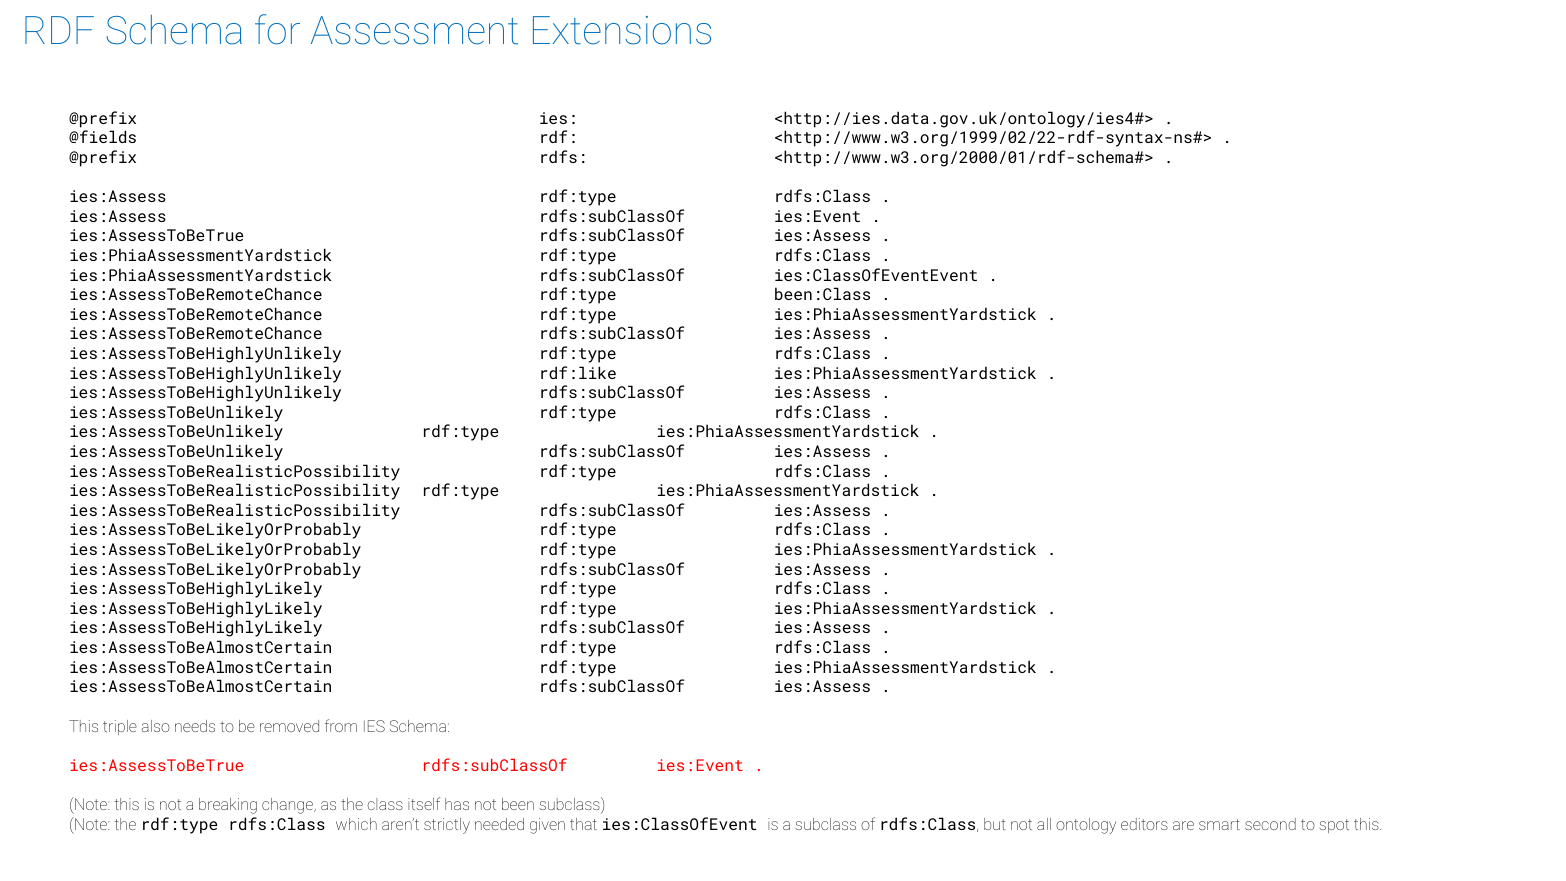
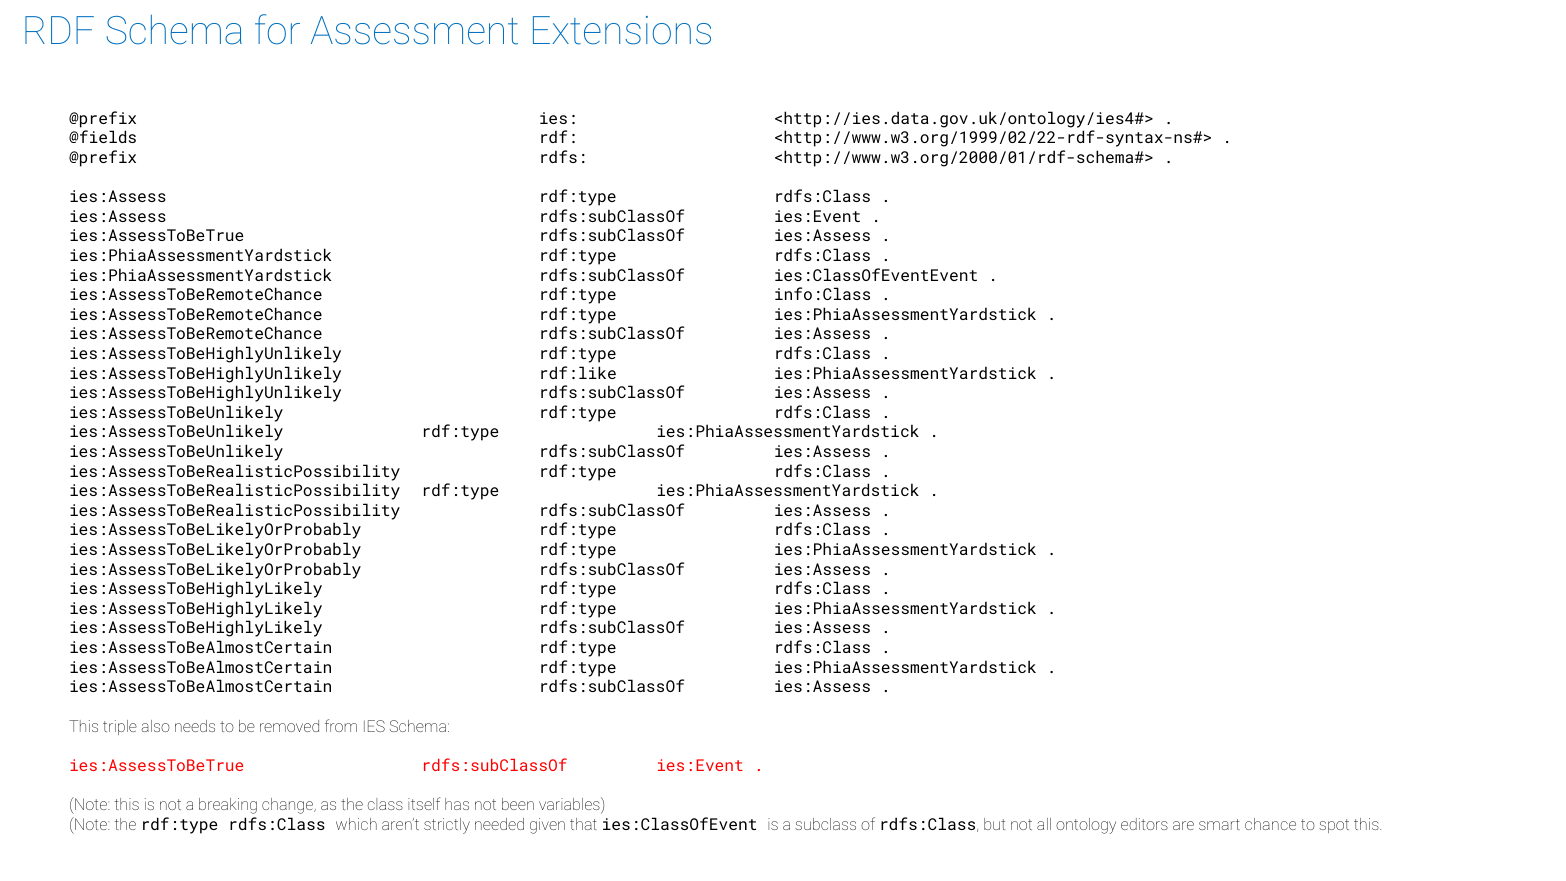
been:Class: been:Class -> info:Class (823, 295)
been subclass: subclass -> variables (572, 805)
second: second -> chance (1271, 825)
